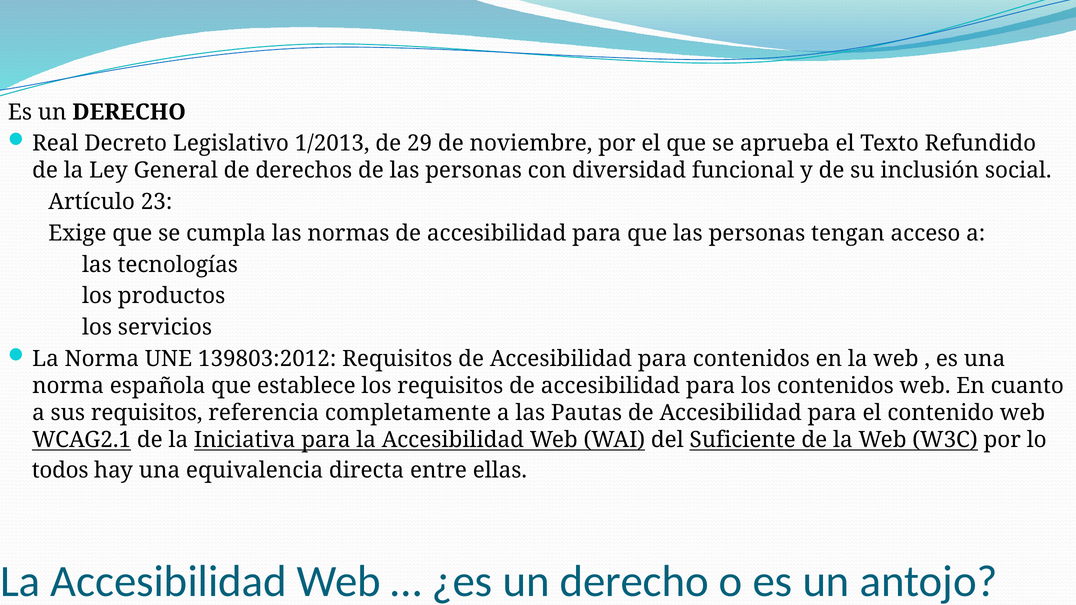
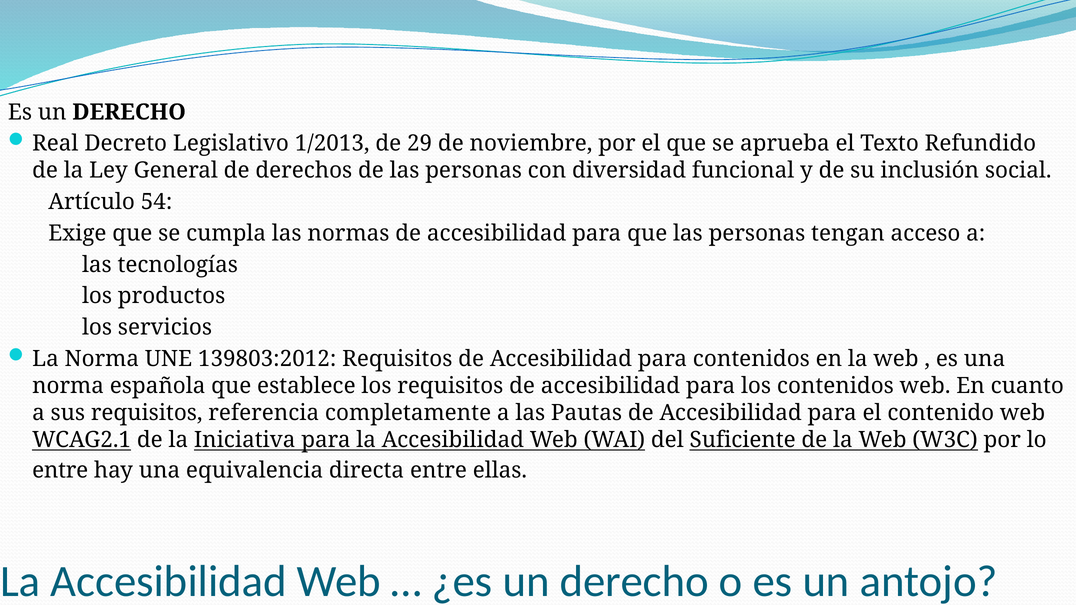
23: 23 -> 54 (157, 202)
todos: todos -> entre (60, 471)
